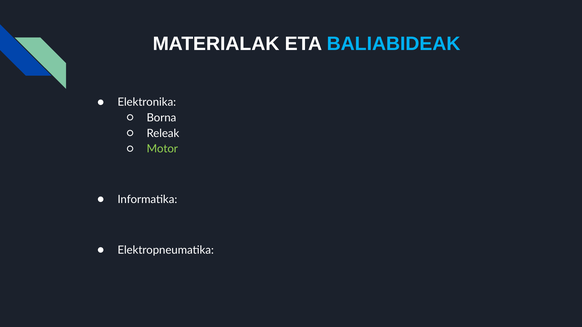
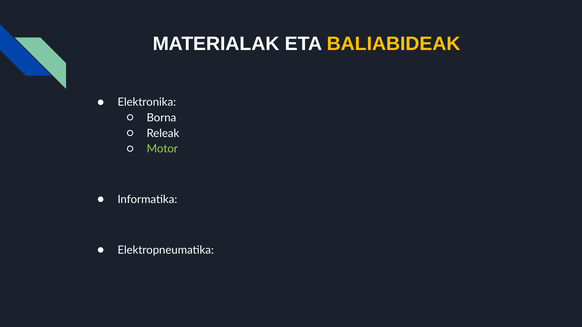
BALIABIDEAK colour: light blue -> yellow (394, 44)
